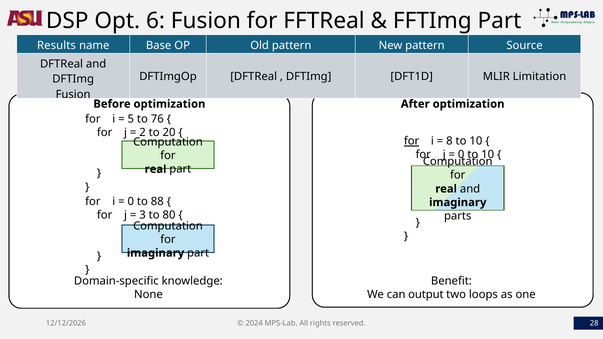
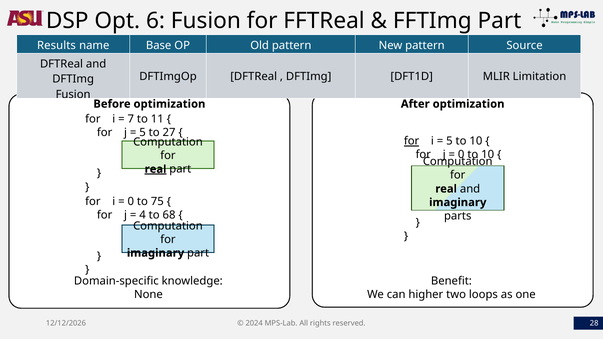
5: 5 -> 7 (131, 119)
76: 76 -> 11 (157, 119)
2: 2 -> 5 (143, 133)
20: 20 -> 27 (169, 133)
8: 8 -> 5 (449, 141)
real underline: none -> present (156, 169)
88: 88 -> 75 (157, 202)
3: 3 -> 4 (143, 215)
80: 80 -> 68 (169, 215)
output: output -> higher (426, 295)
